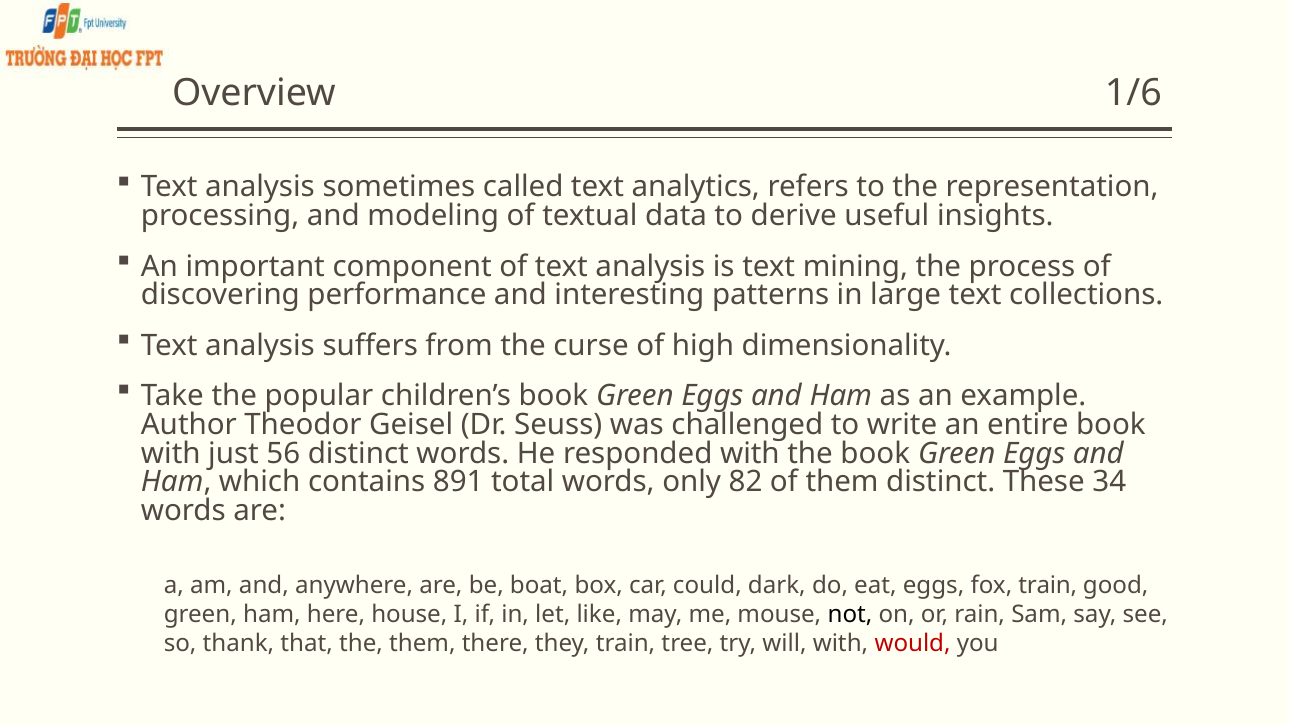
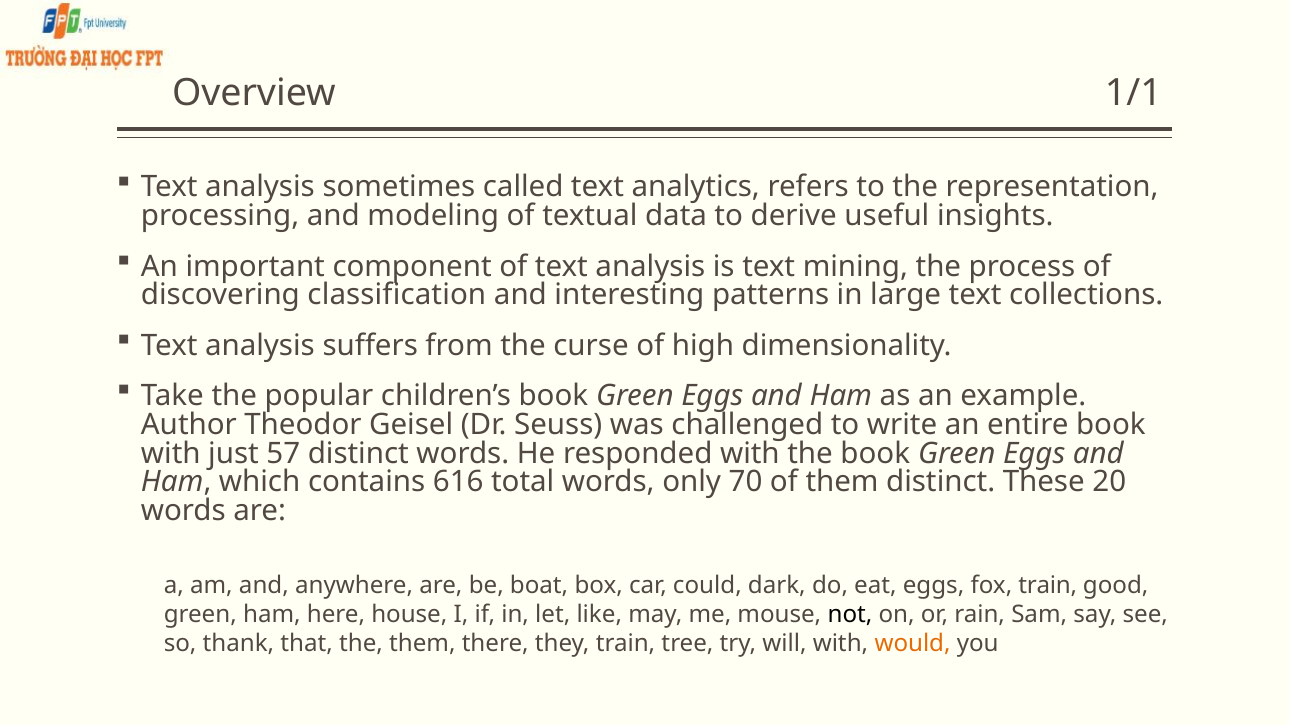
1/6: 1/6 -> 1/1 (1133, 93)
performance: performance -> classification (397, 295)
56: 56 -> 57 (283, 453)
891: 891 -> 616 (458, 482)
82: 82 -> 70 (746, 482)
34: 34 -> 20 (1109, 482)
would colour: red -> orange (913, 643)
